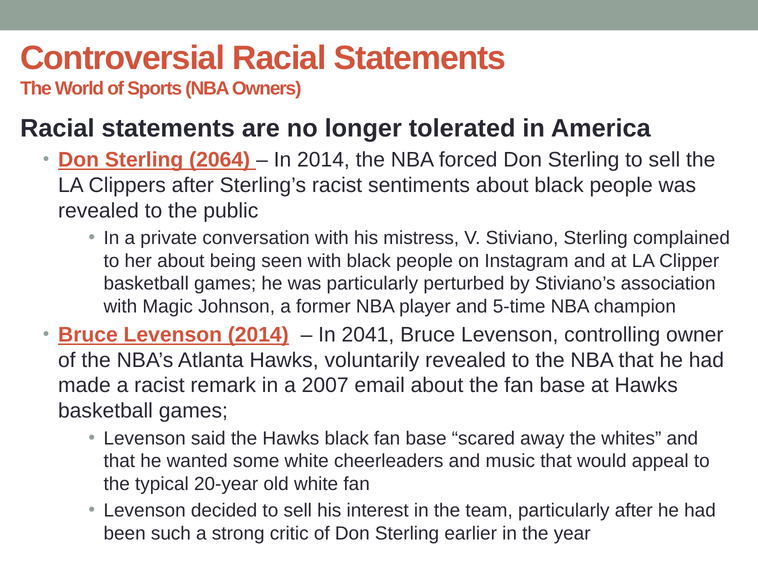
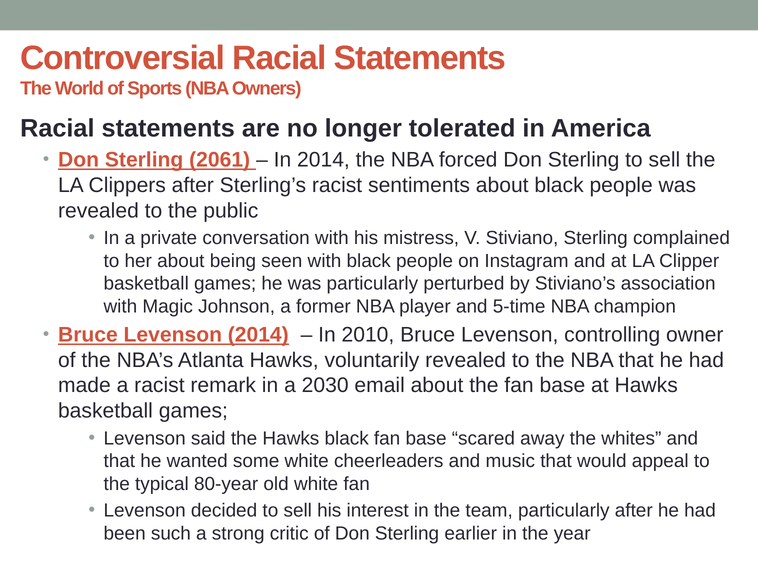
2064: 2064 -> 2061 (220, 160)
2041: 2041 -> 2010 (368, 335)
2007: 2007 -> 2030 (325, 385)
20-year: 20-year -> 80-year (226, 484)
